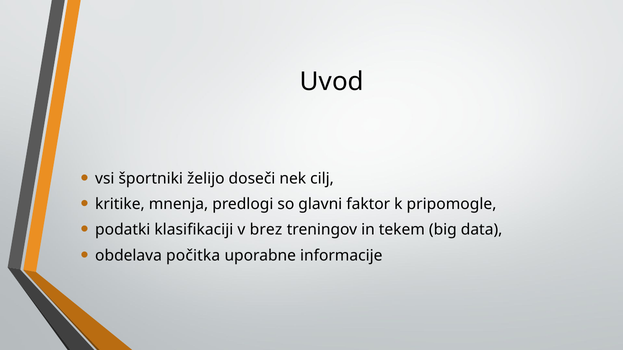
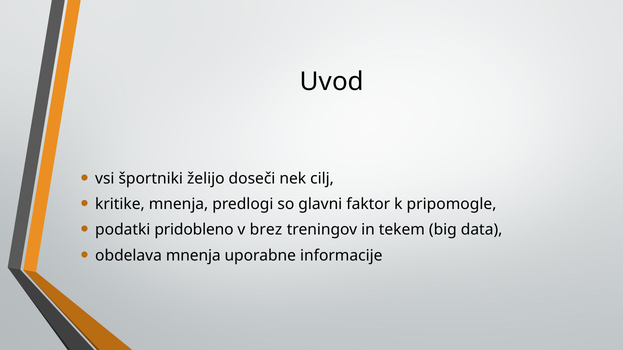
klasifikaciji: klasifikaciji -> pridobleno (194, 230)
obdelava počitka: počitka -> mnenja (193, 256)
